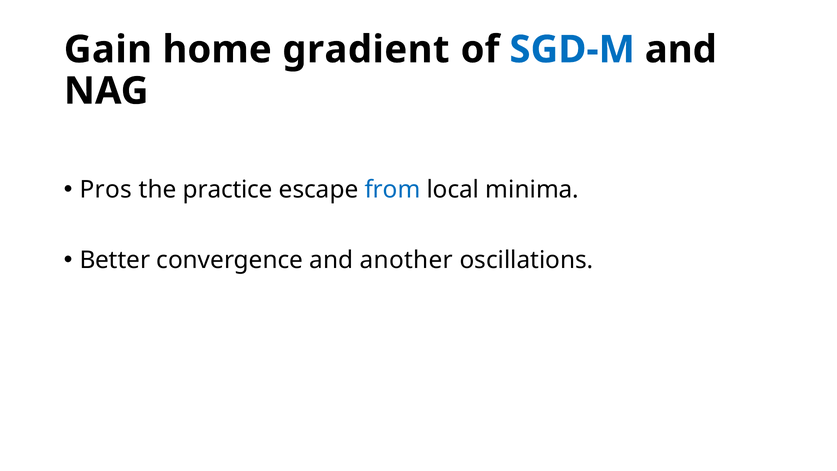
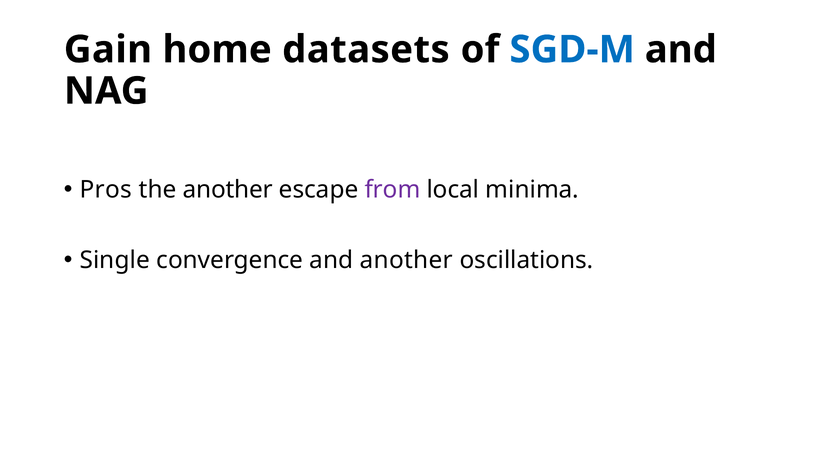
gradient: gradient -> datasets (366, 50)
the practice: practice -> another (228, 190)
from colour: blue -> purple (393, 190)
Better: Better -> Single (115, 260)
